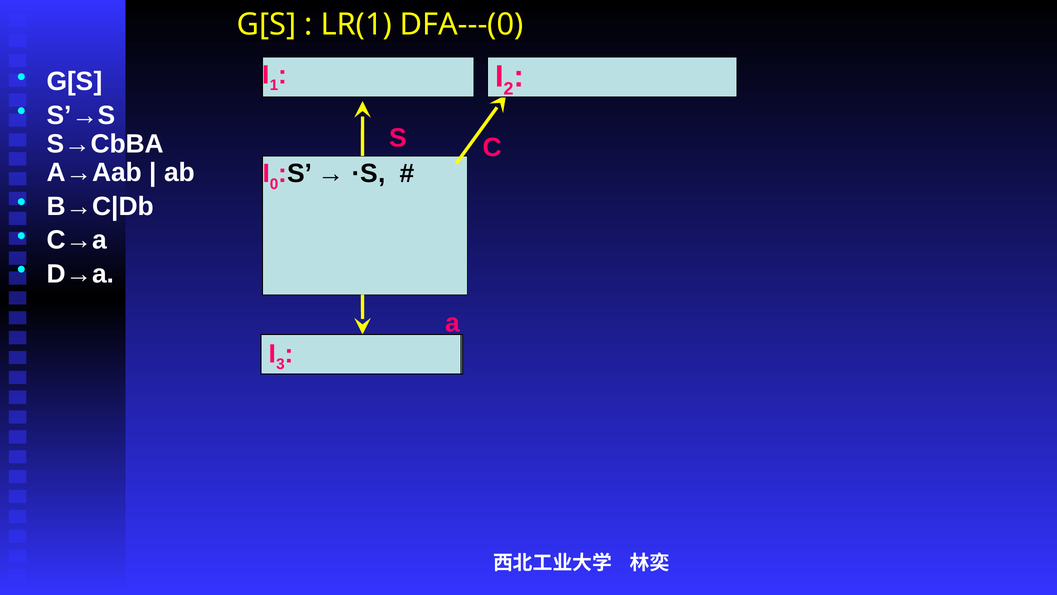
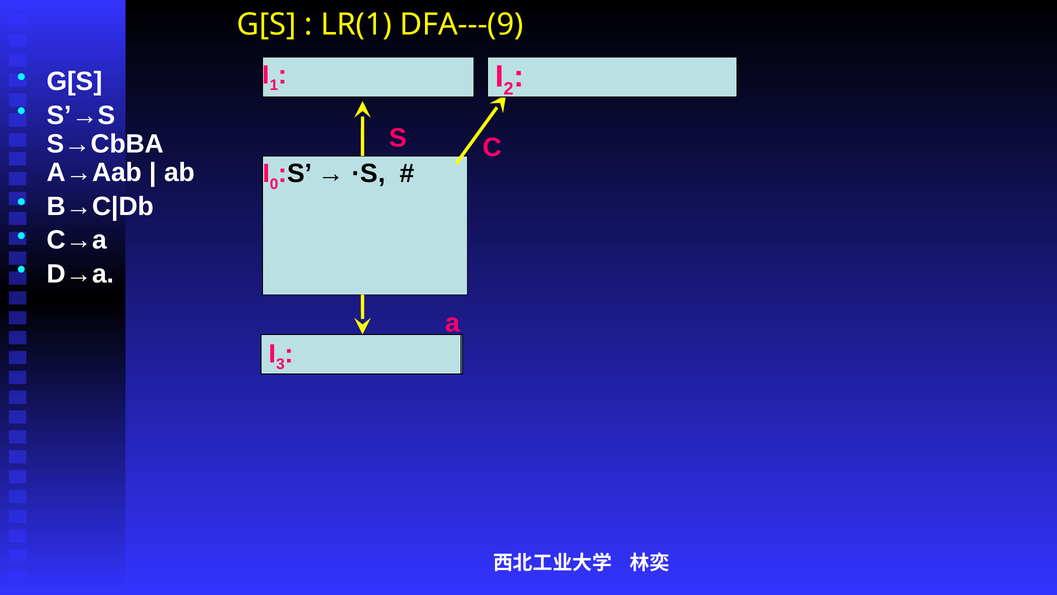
DFA---(0: DFA---(0 -> DFA---(9 (462, 24)
